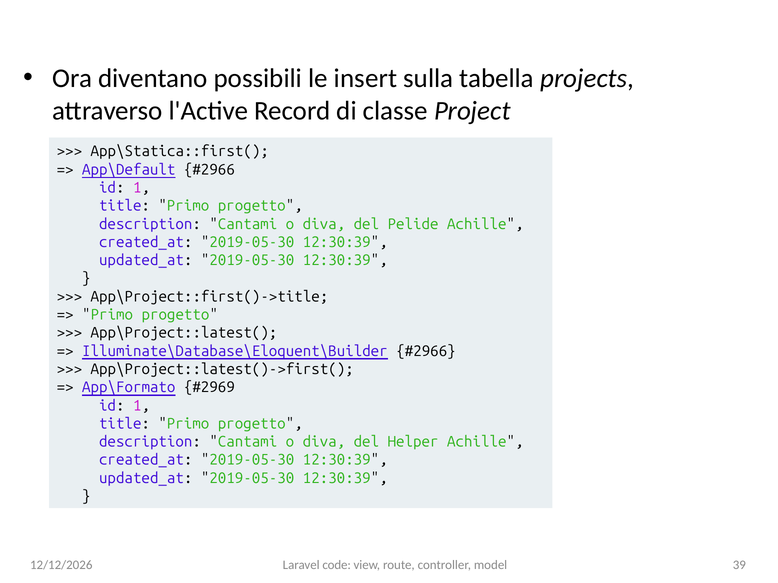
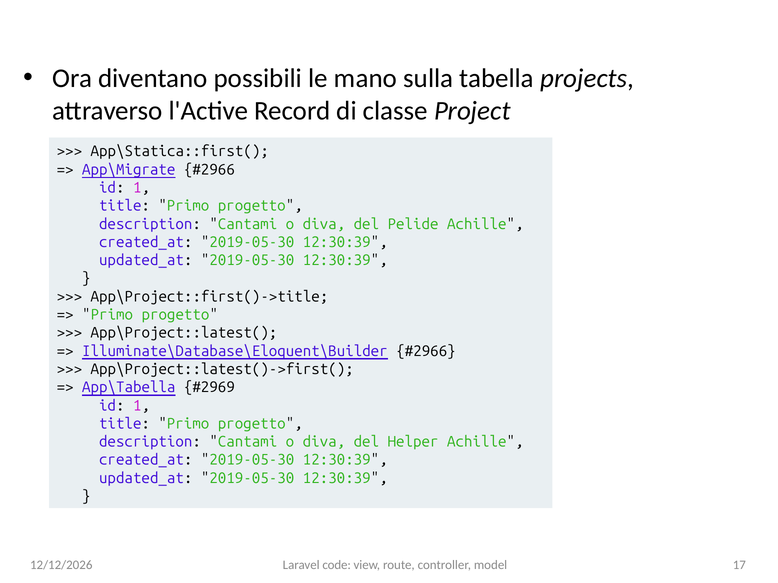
insert: insert -> mano (365, 78)
App\Default: App\Default -> App\Migrate (129, 170)
App\Formato: App\Formato -> App\Tabella (129, 388)
39: 39 -> 17 (739, 565)
